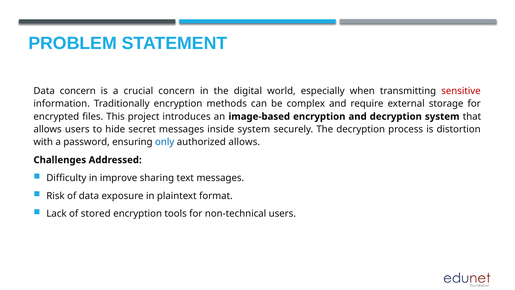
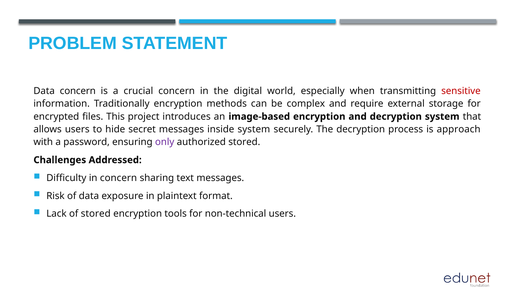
distortion: distortion -> approach (459, 129)
only colour: blue -> purple (165, 142)
authorized allows: allows -> stored (244, 142)
in improve: improve -> concern (119, 178)
